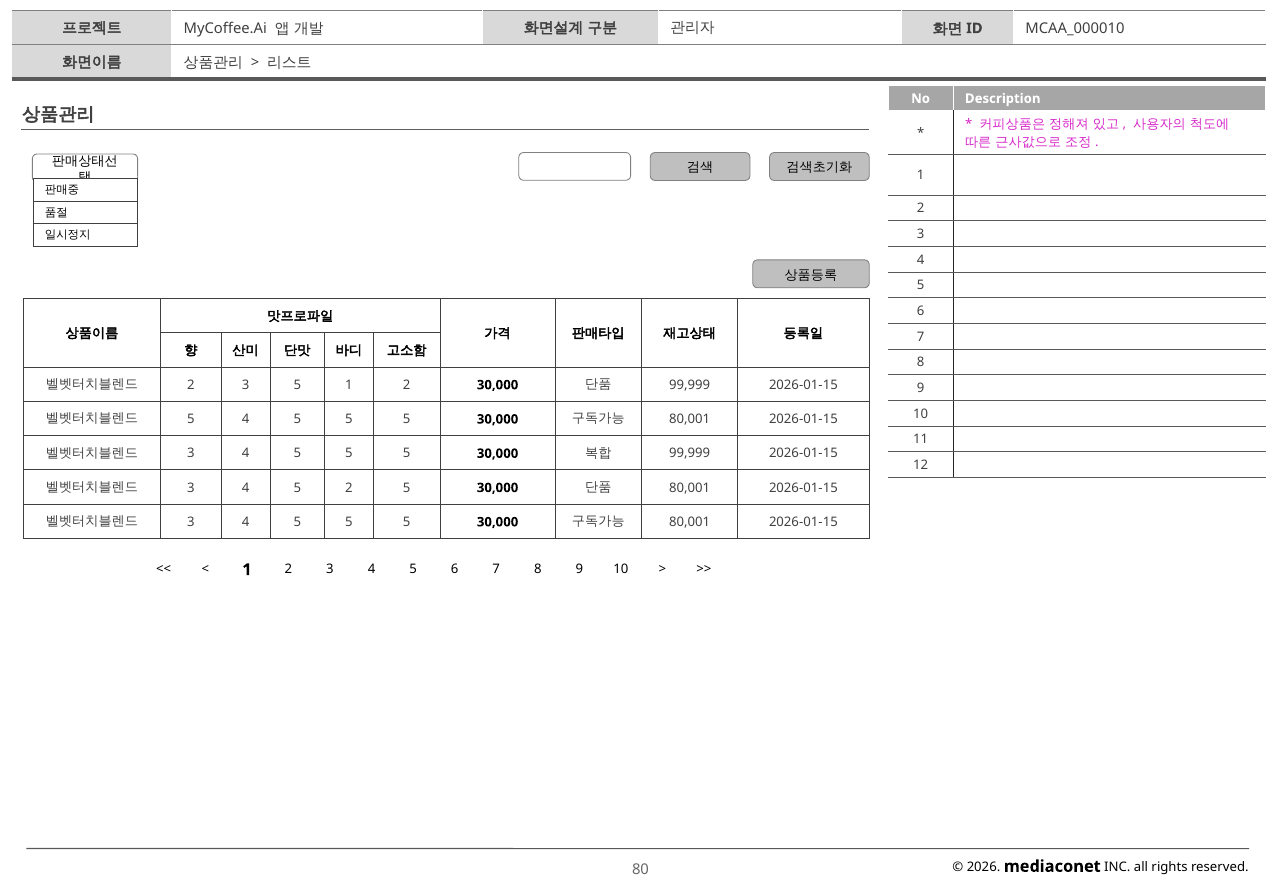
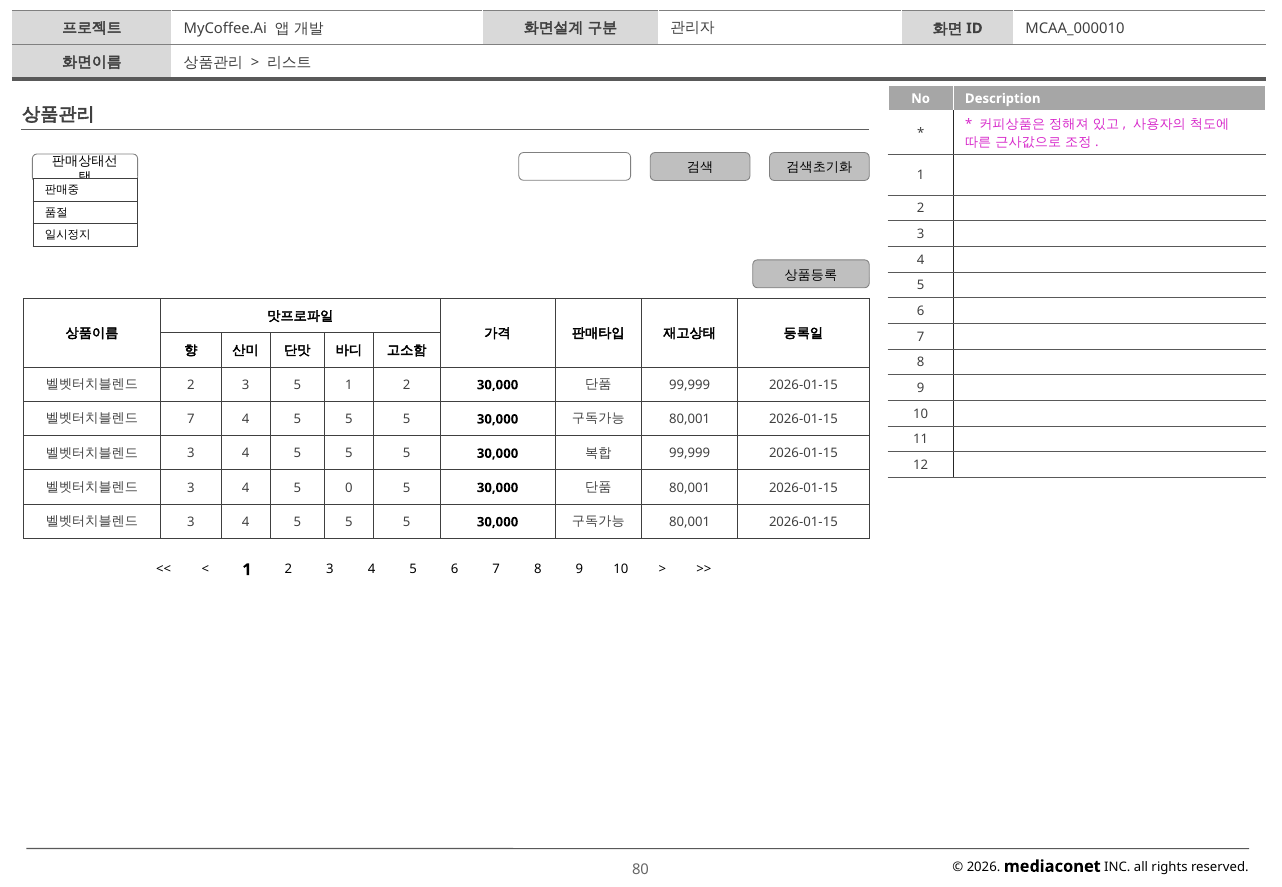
5: 5 -> 7 (191, 419)
5 2: 2 -> 0 (349, 488)
